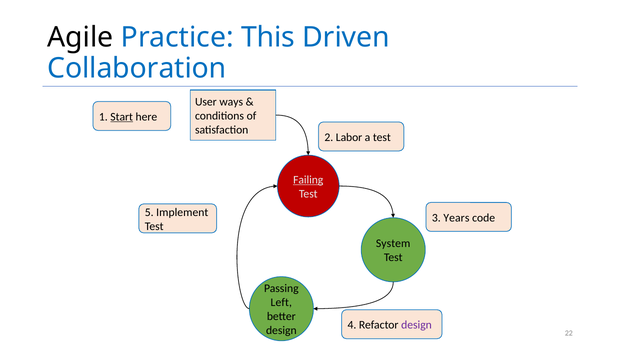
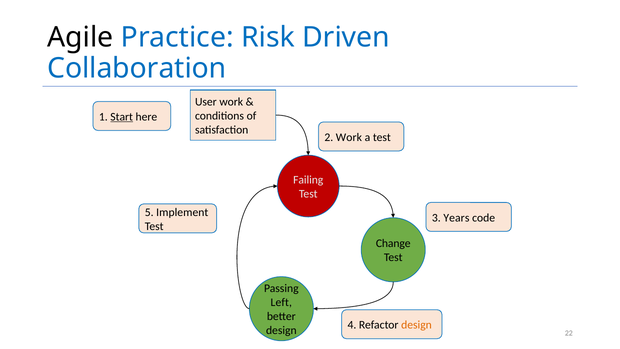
This: This -> Risk (268, 37)
User ways: ways -> work (231, 102)
2 Labor: Labor -> Work (349, 137)
Failing underline: present -> none (308, 180)
System: System -> Change (393, 243)
design colour: purple -> orange (417, 325)
